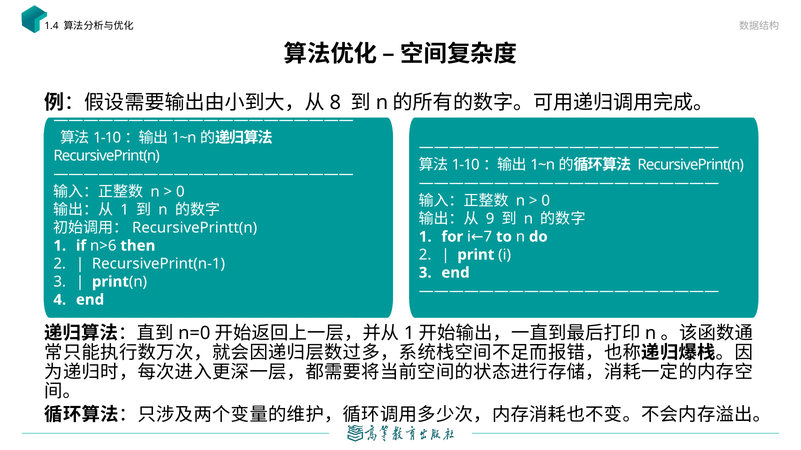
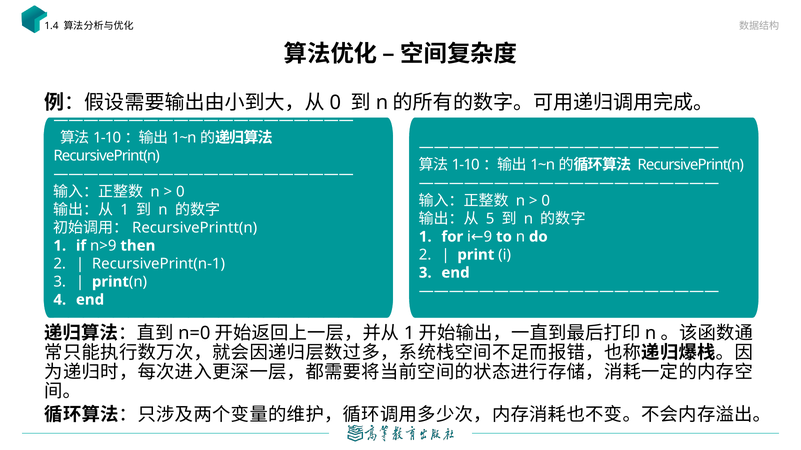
8: 8 -> 0 (335, 103)
9: 9 -> 5 (490, 219)
7: 7 -> 9 (488, 237)
n>6: n>6 -> n>9 (103, 246)
